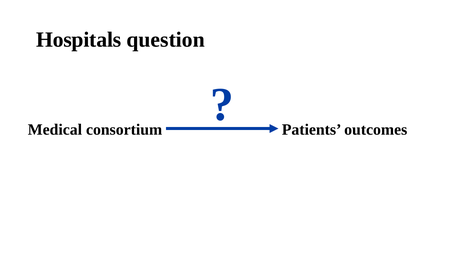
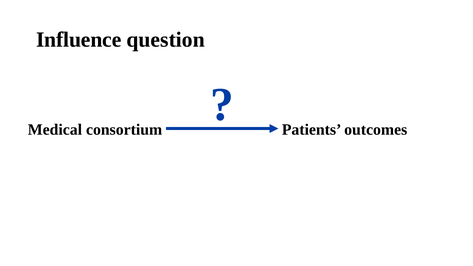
Hospitals: Hospitals -> Influence (79, 40)
